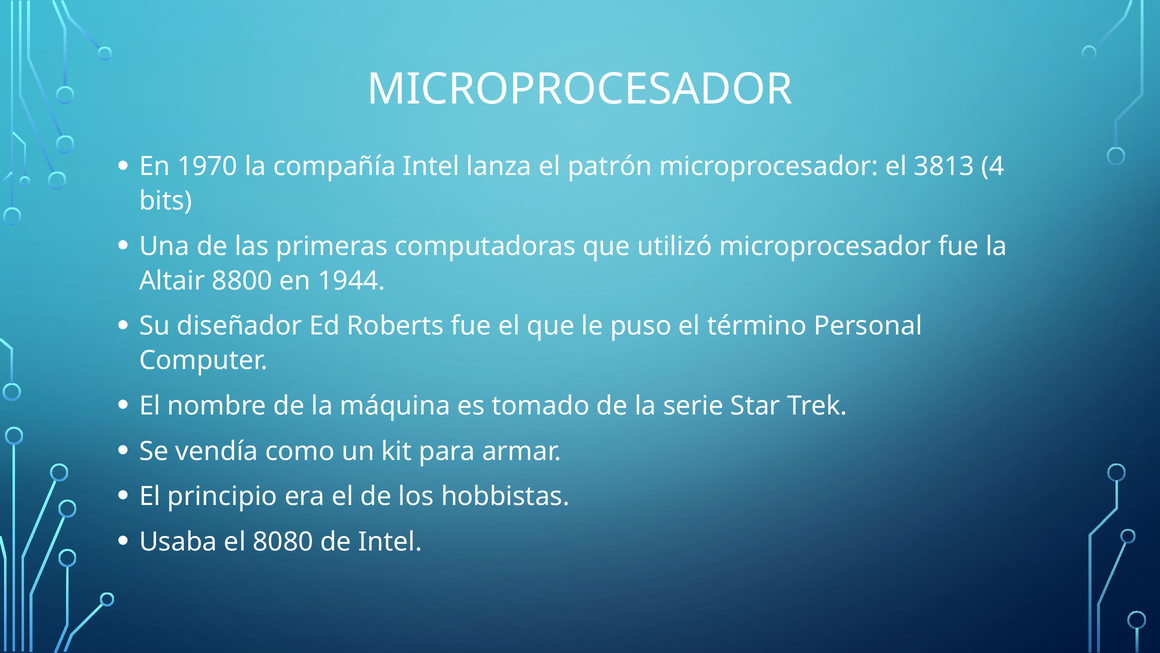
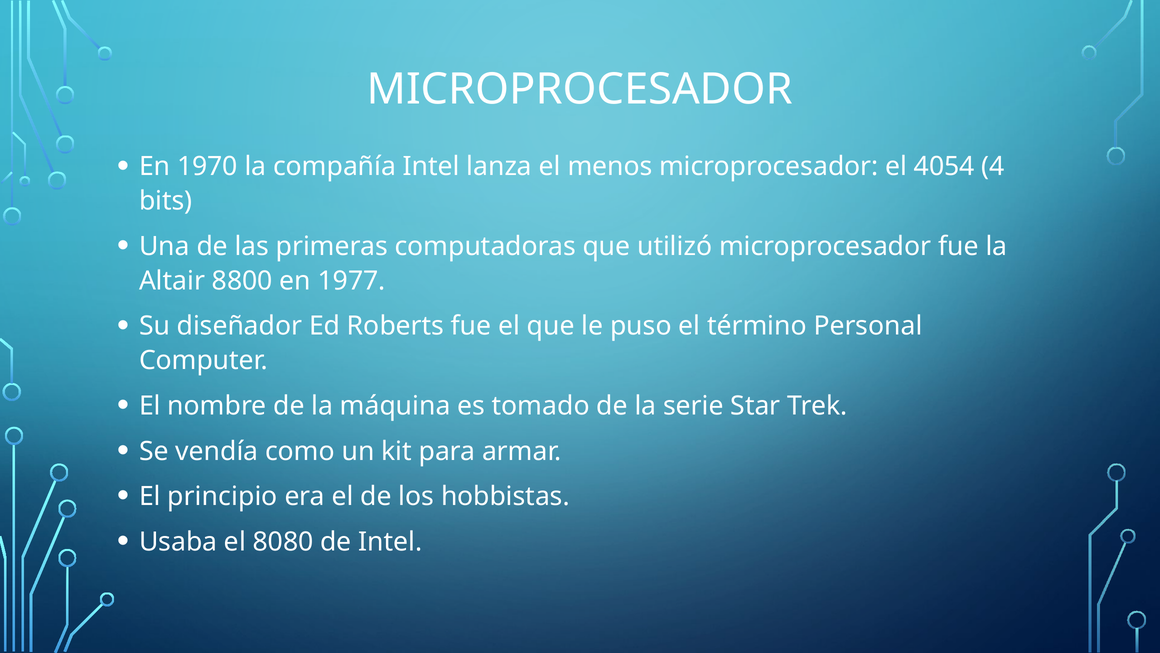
patrón: patrón -> menos (610, 166)
3813: 3813 -> 4054 (944, 166)
1944: 1944 -> 1977 (352, 281)
